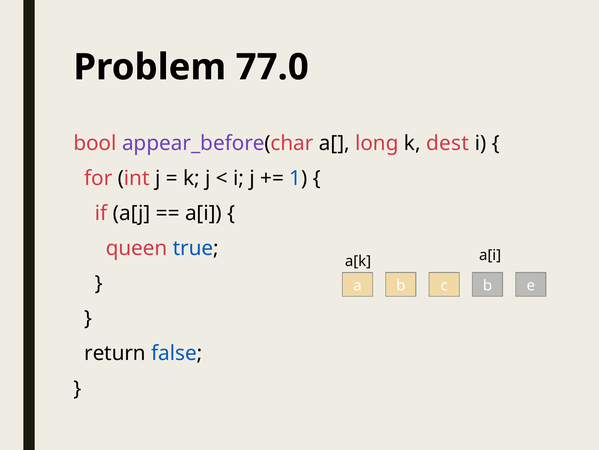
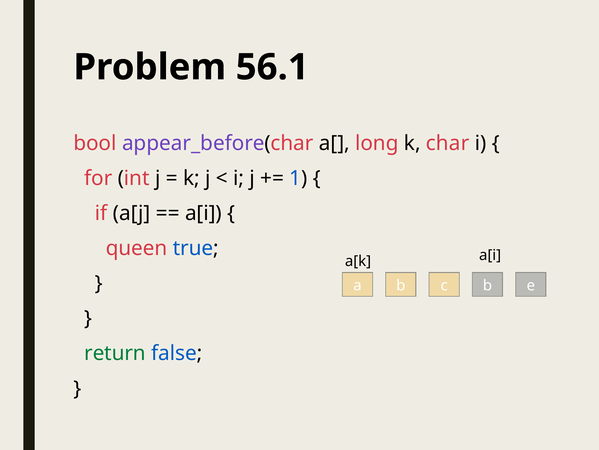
77.0: 77.0 -> 56.1 (272, 67)
dest: dest -> char (448, 143)
return colour: black -> green (115, 353)
